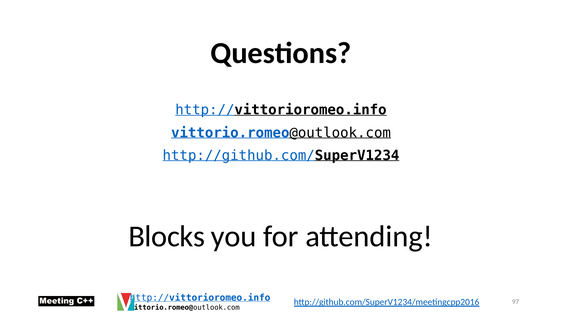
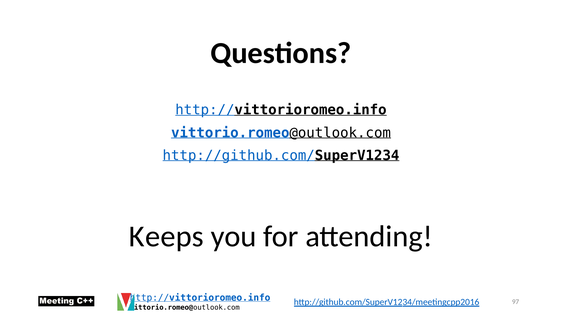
Blocks: Blocks -> Keeps (166, 237)
